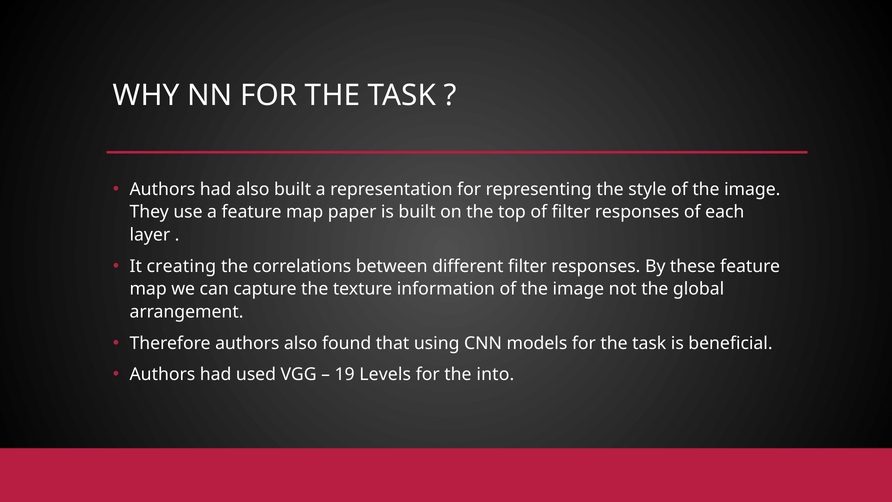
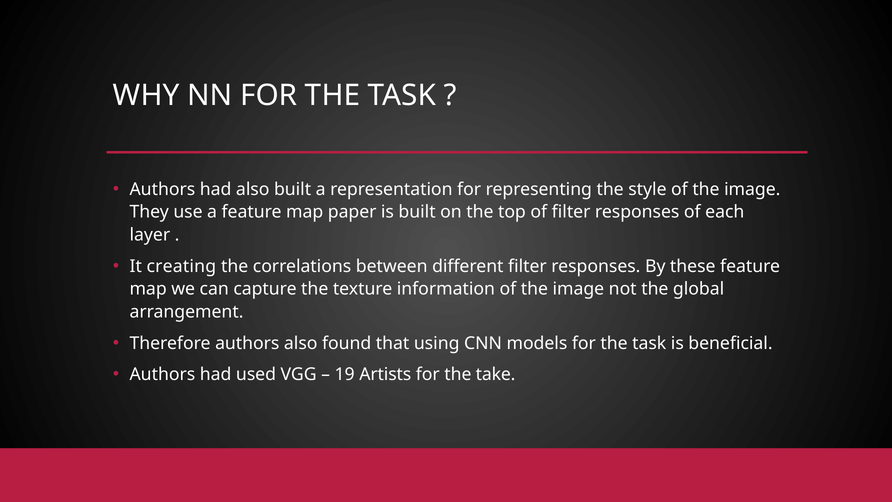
Levels: Levels -> Artists (385, 374)
into: into -> take (496, 374)
